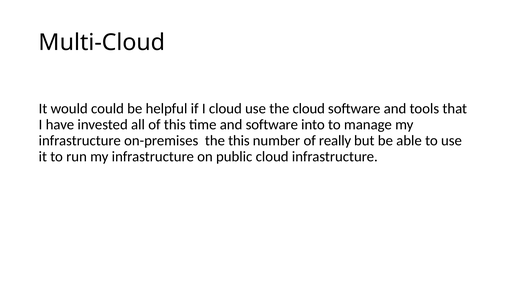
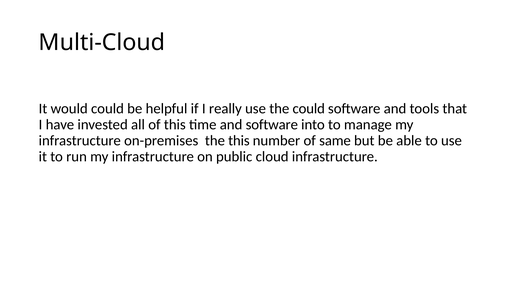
I cloud: cloud -> really (225, 109)
the cloud: cloud -> could (309, 109)
really: really -> same (335, 141)
